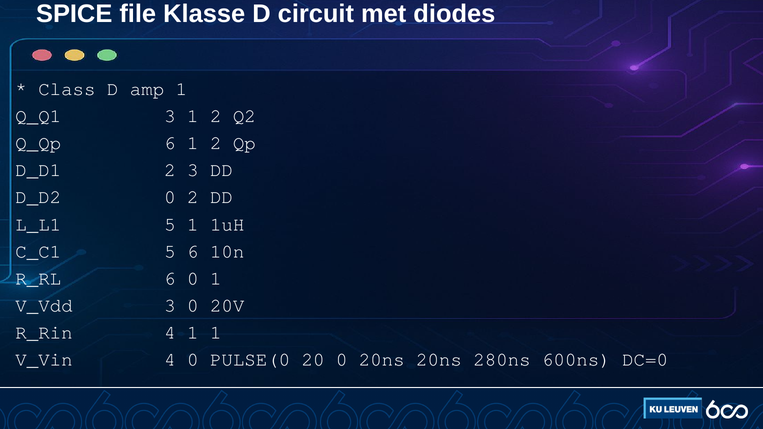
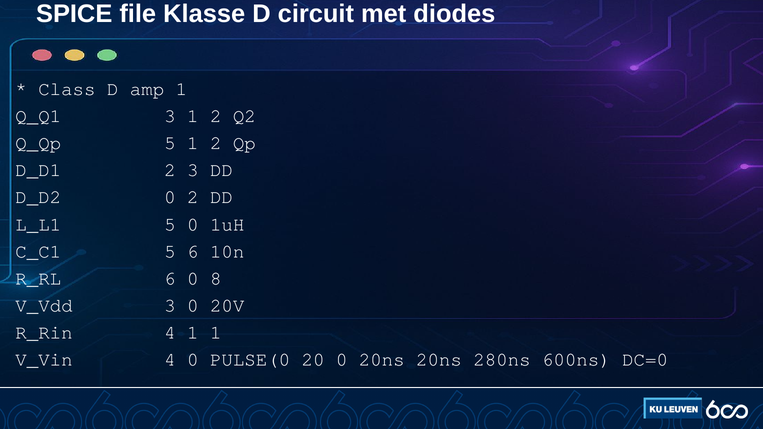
Q_Qp 6: 6 -> 5 (170, 143)
5 1: 1 -> 0 (193, 224)
0 1: 1 -> 8 (216, 278)
